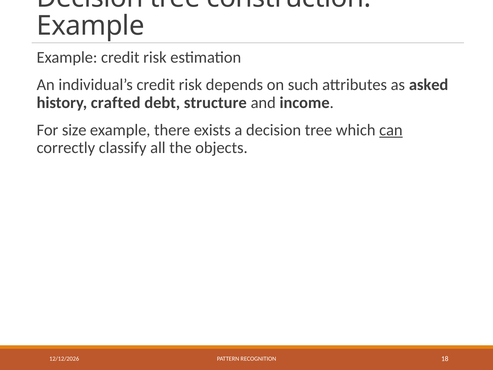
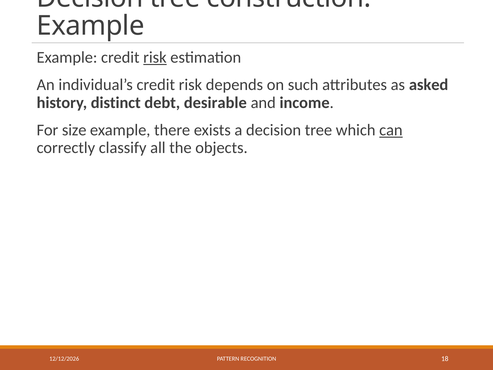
risk underline: none -> present (155, 57)
crafted: crafted -> distinct (116, 103)
structure: structure -> desirable (215, 103)
